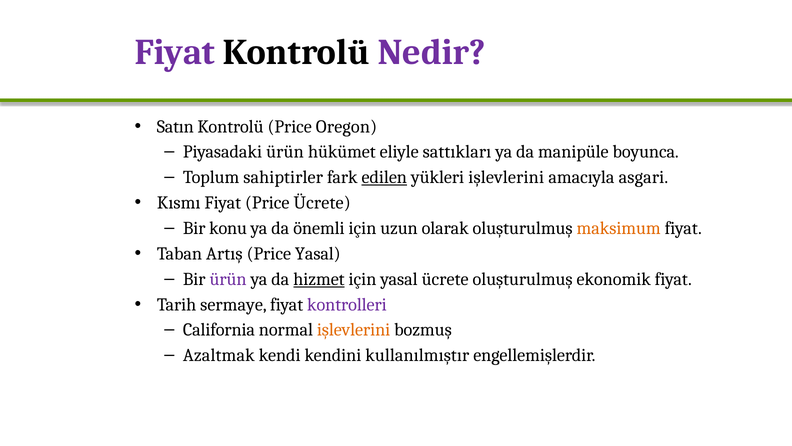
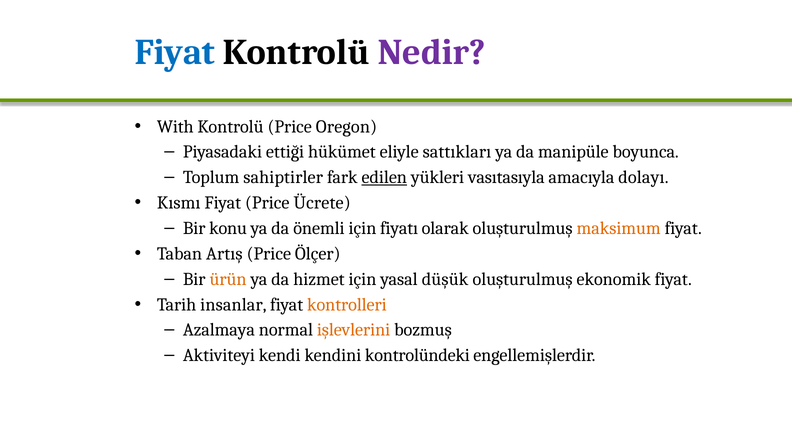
Fiyat colour: purple -> blue (175, 52)
Satın: Satın -> With (175, 126)
Piyasadaki ürün: ürün -> ettiği (285, 152)
yükleri işlevlerini: işlevlerini -> vasıtasıyla (506, 177)
asgari: asgari -> dolayı (643, 177)
uzun: uzun -> fiyatı (399, 228)
Price Yasal: Yasal -> Ölçer (318, 253)
ürün colour: purple -> orange (228, 279)
hizmet underline: present -> none (319, 279)
yasal ücrete: ücrete -> düşük (445, 279)
sermaye: sermaye -> insanlar (233, 304)
kontrolleri colour: purple -> orange (347, 304)
California: California -> Azalmaya (219, 330)
Azaltmak: Azaltmak -> Aktiviteyi (219, 355)
kullanılmıştır: kullanılmıştır -> kontrolündeki (417, 355)
